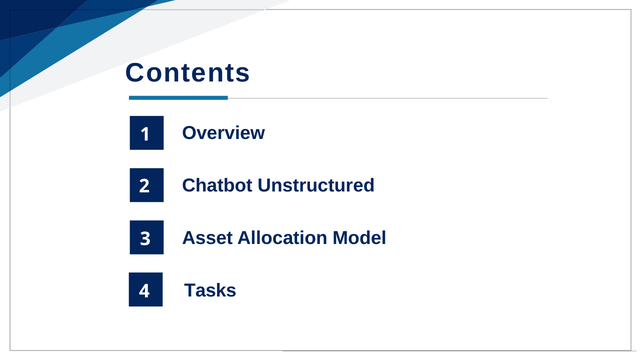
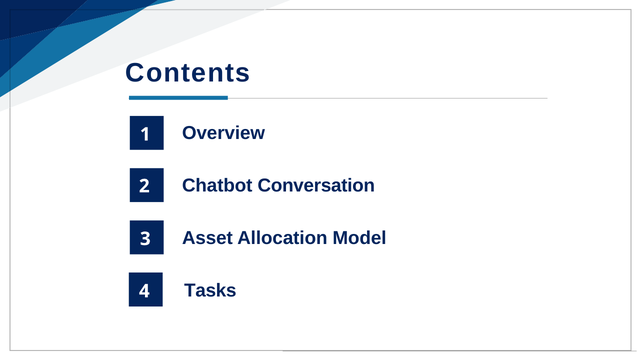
Unstructured: Unstructured -> Conversation (316, 185)
